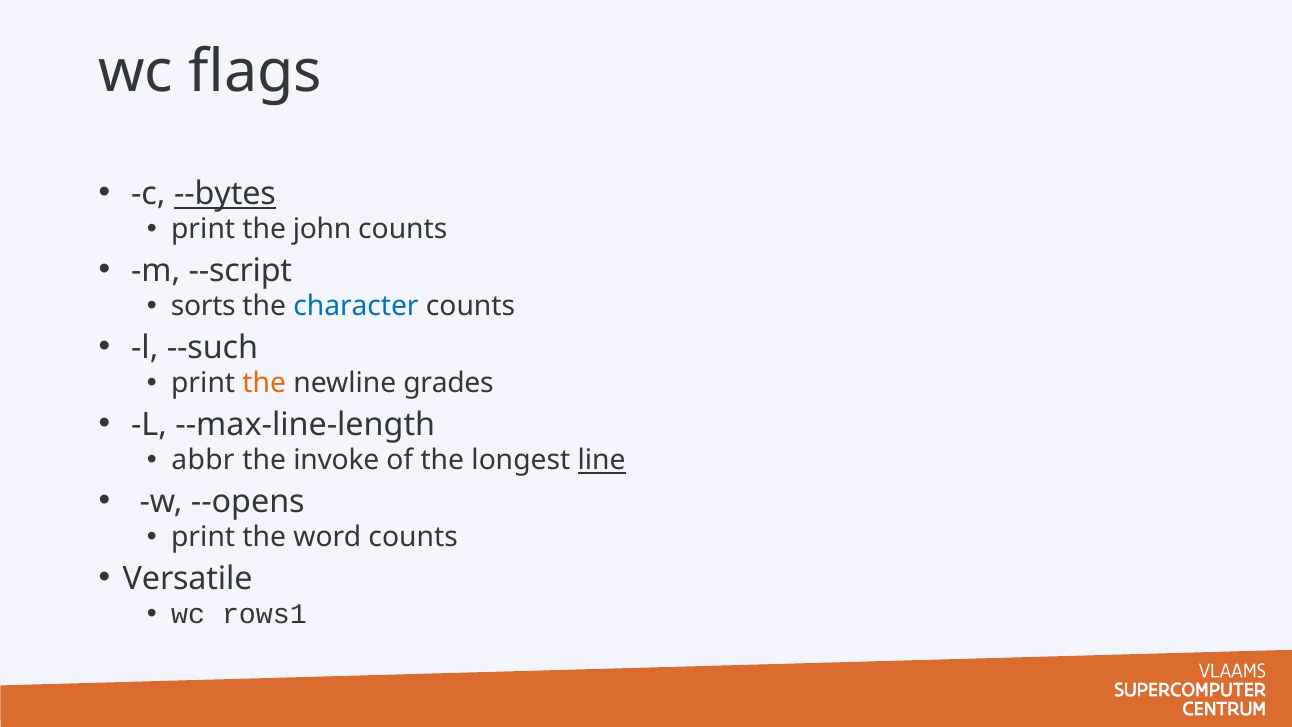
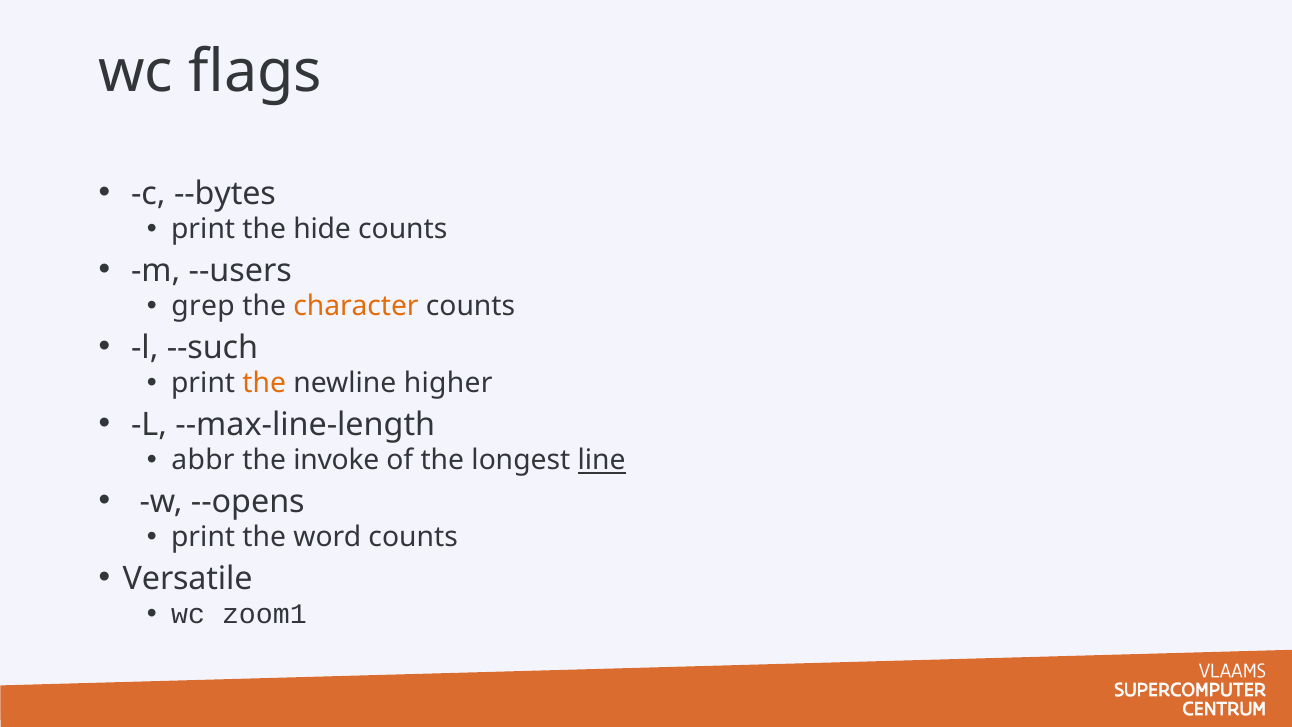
--bytes underline: present -> none (225, 194)
john: john -> hide (322, 229)
--script: --script -> --users (240, 271)
sorts: sorts -> grep (203, 306)
character colour: blue -> orange (356, 306)
grades: grades -> higher (448, 383)
rows1: rows1 -> zoom1 (264, 614)
